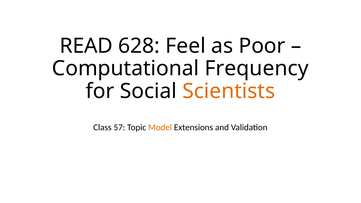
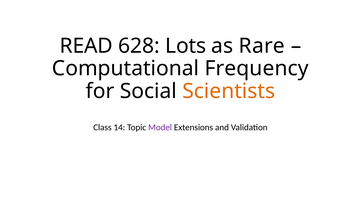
Feel: Feel -> Lots (186, 46)
Poor: Poor -> Rare (262, 46)
57: 57 -> 14 (119, 127)
Model colour: orange -> purple (160, 127)
